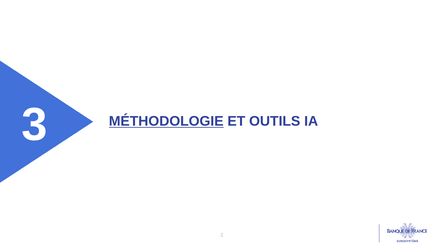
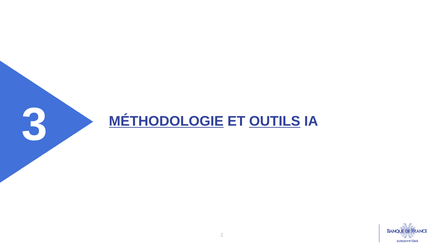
OUTILS underline: none -> present (275, 122)
